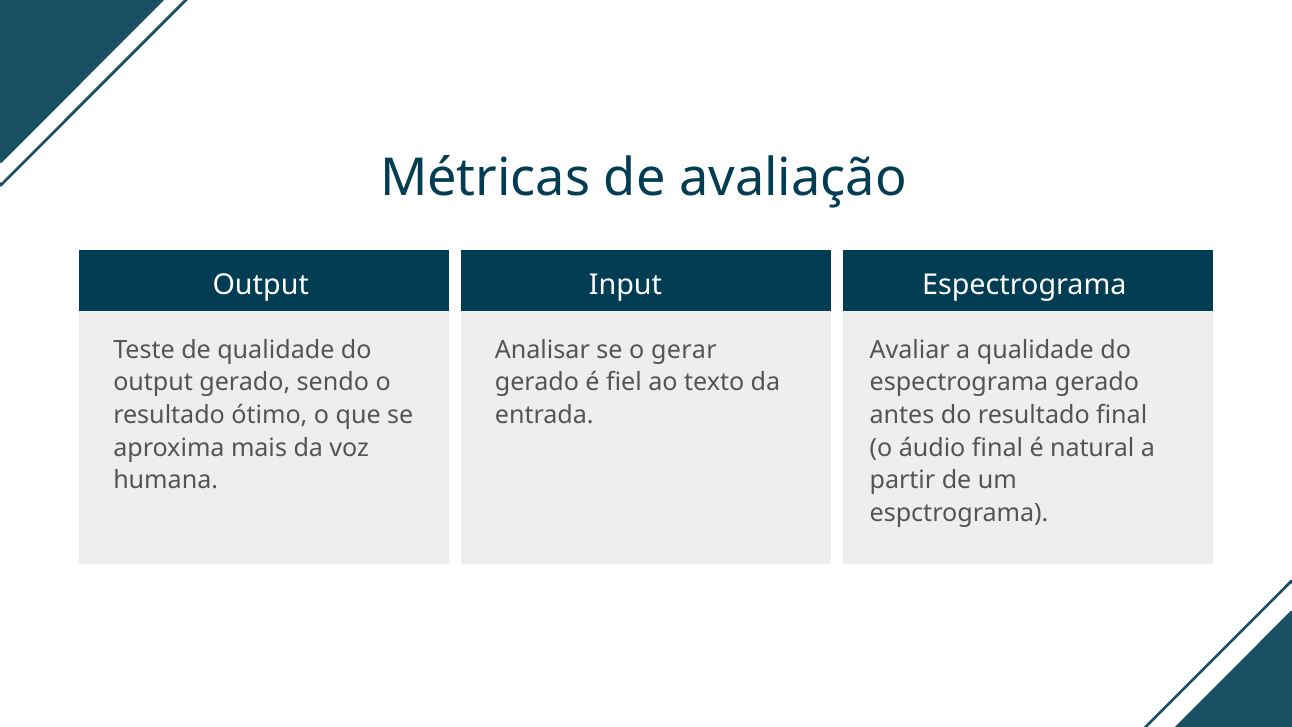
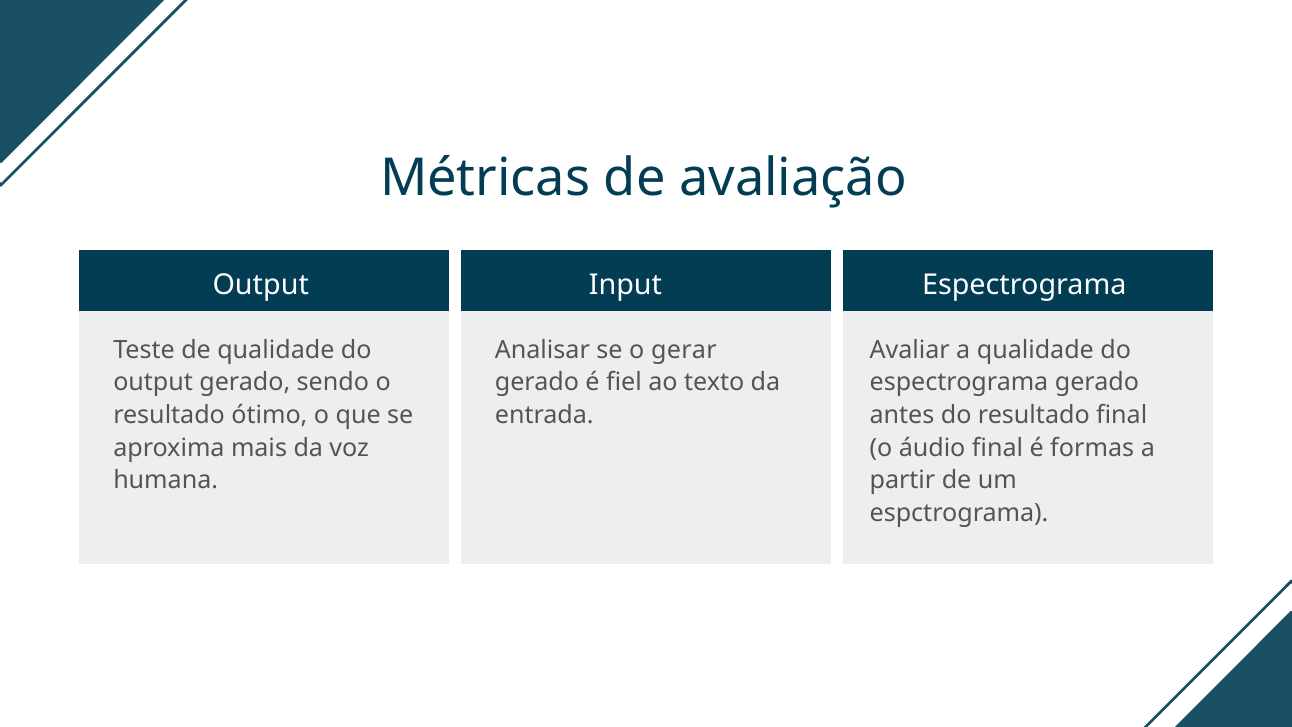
natural: natural -> formas (1092, 448)
